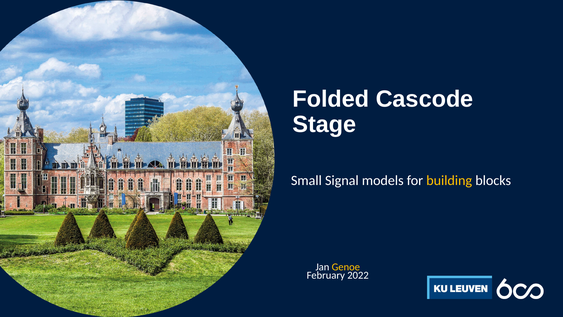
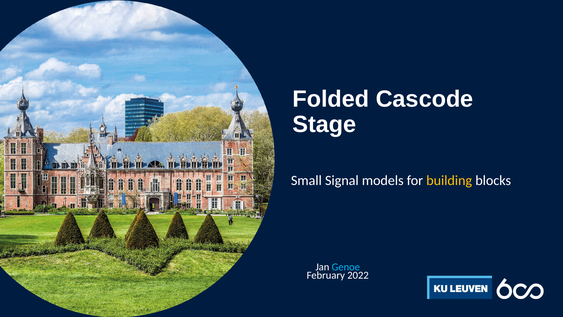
Genoe colour: yellow -> light blue (346, 267)
